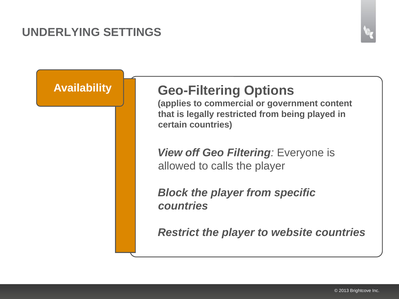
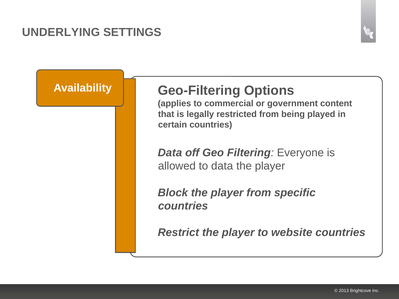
View: View -> Data (170, 153)
to calls: calls -> data (222, 166)
